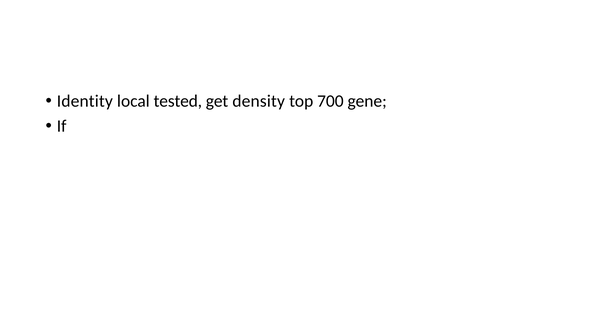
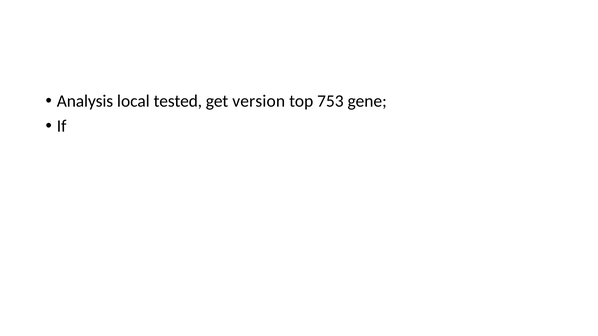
Identity: Identity -> Analysis (85, 101)
density: density -> version (259, 101)
700: 700 -> 753 (330, 101)
